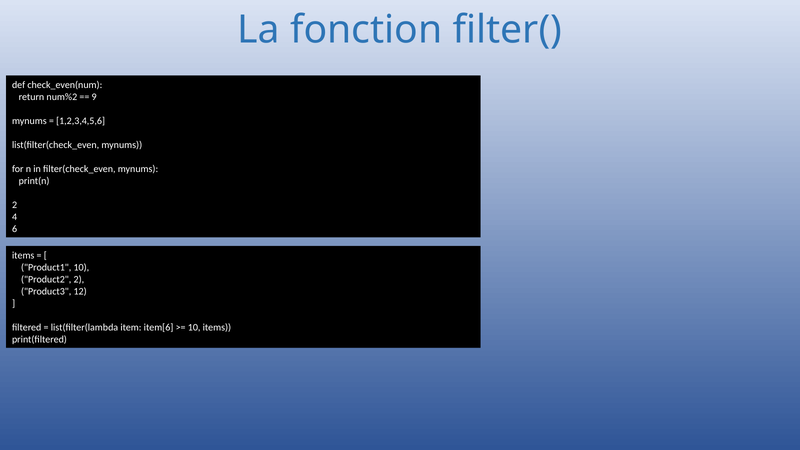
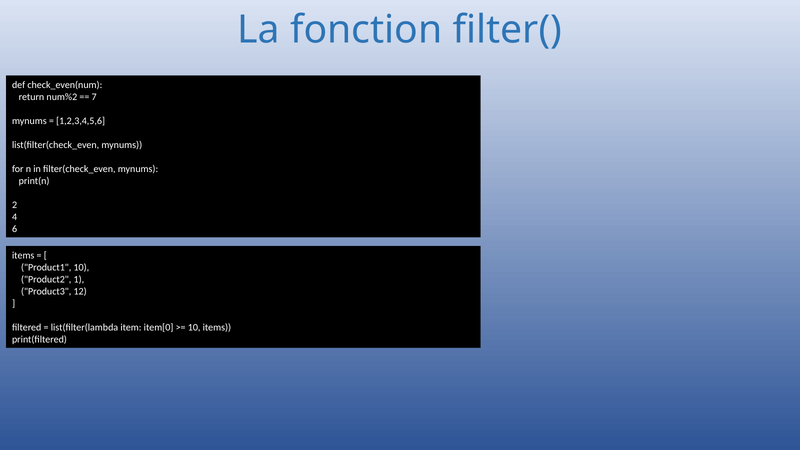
9: 9 -> 7 (94, 97)
Product2 2: 2 -> 1 (79, 280)
item[6: item[6 -> item[0 (159, 328)
